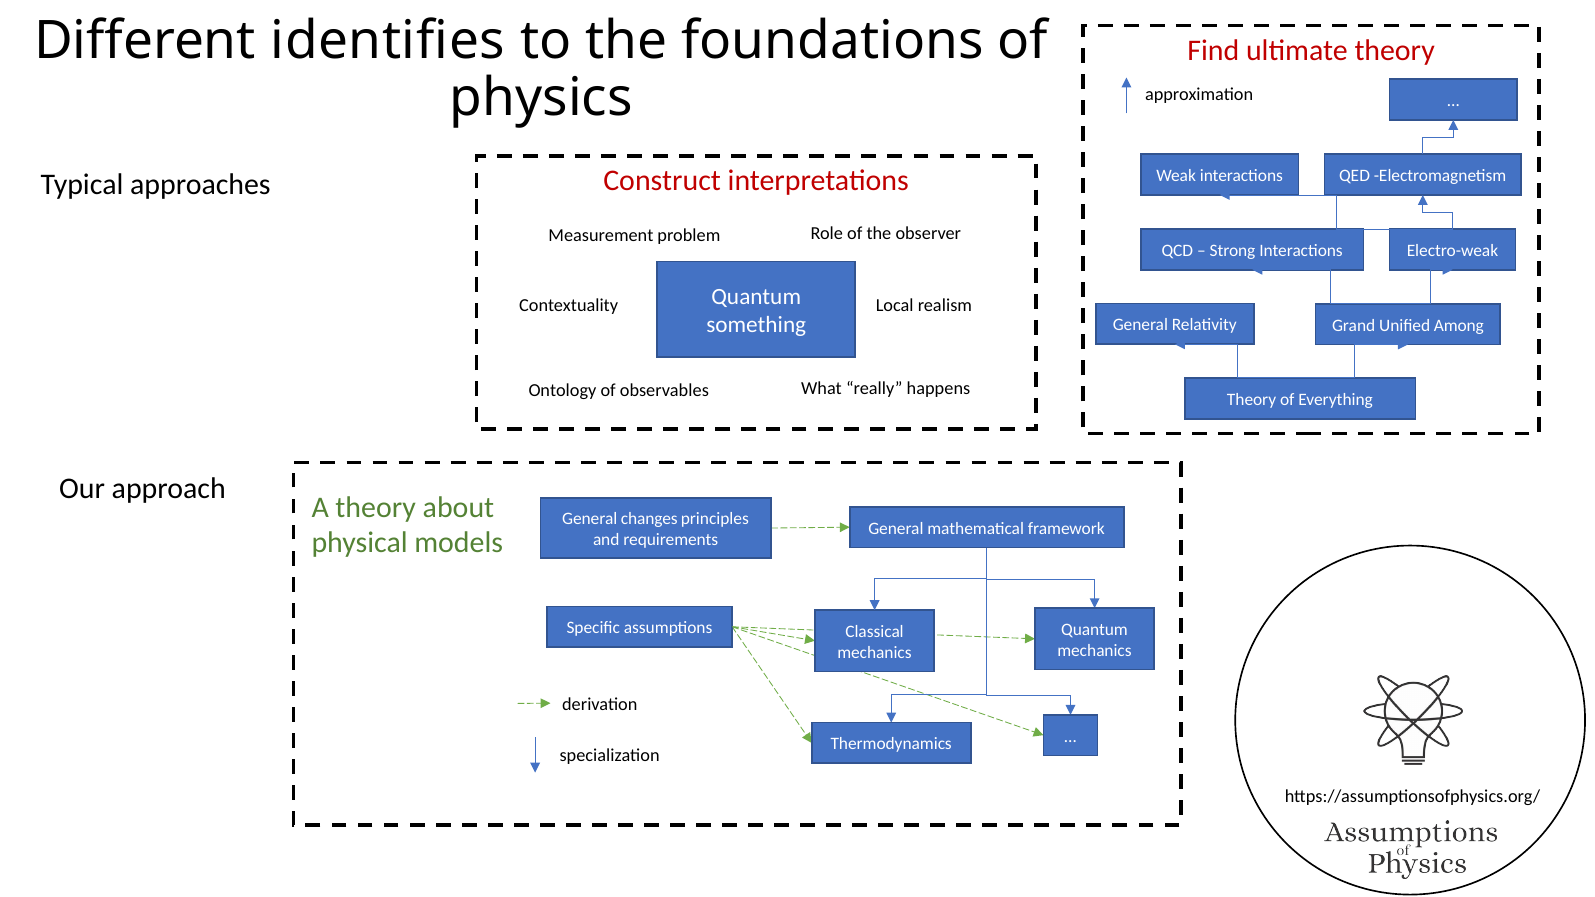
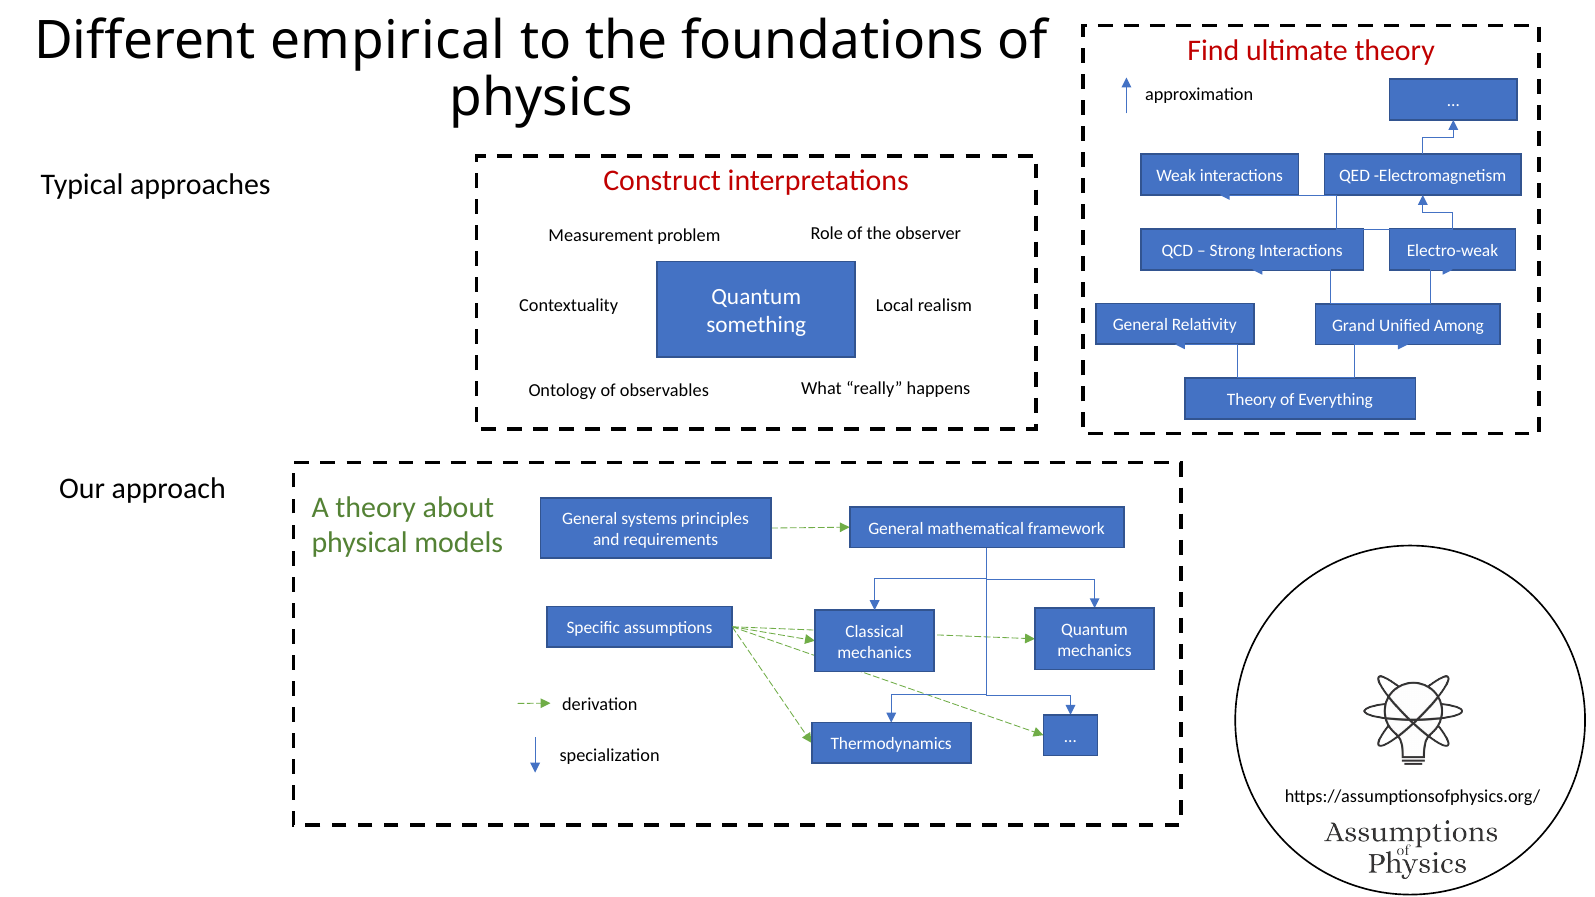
identifies: identifies -> empirical (388, 41)
changes: changes -> systems (649, 519)
